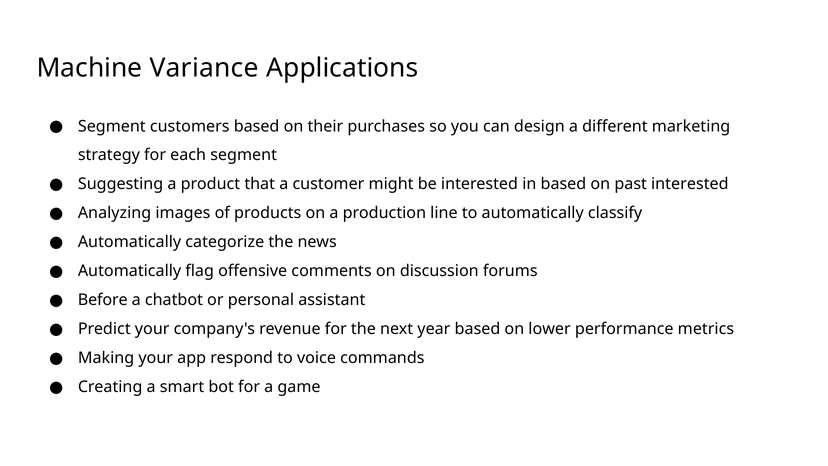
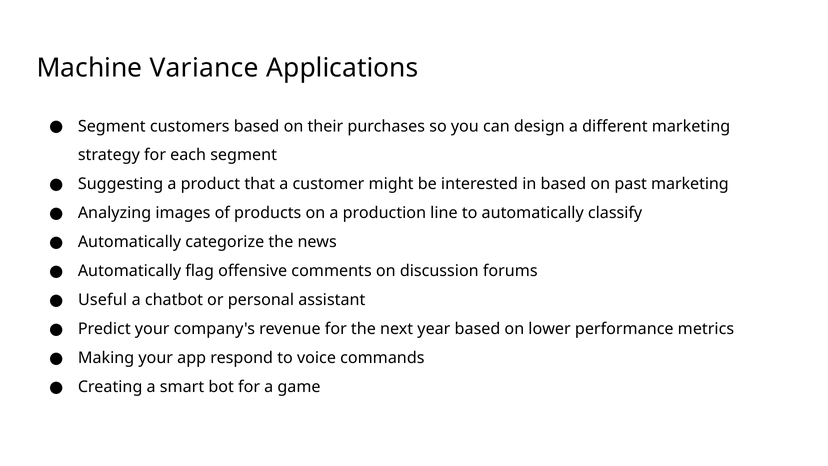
past interested: interested -> marketing (690, 184)
Before: Before -> Useful (103, 300)
